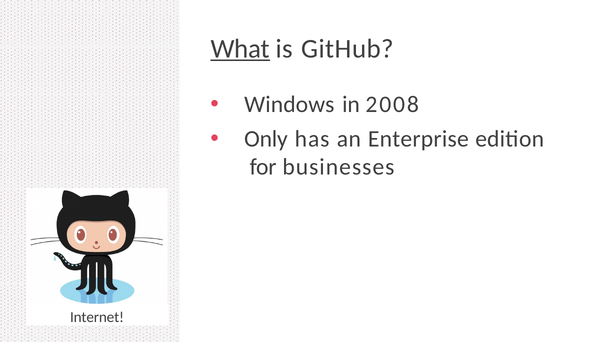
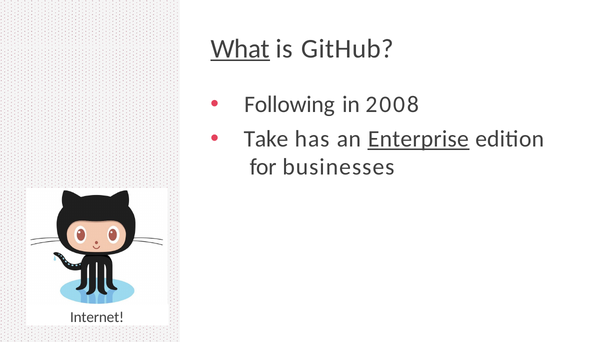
Windows: Windows -> Following (289, 104)
Only: Only -> Take (266, 139)
Enterprise underline: none -> present (418, 139)
